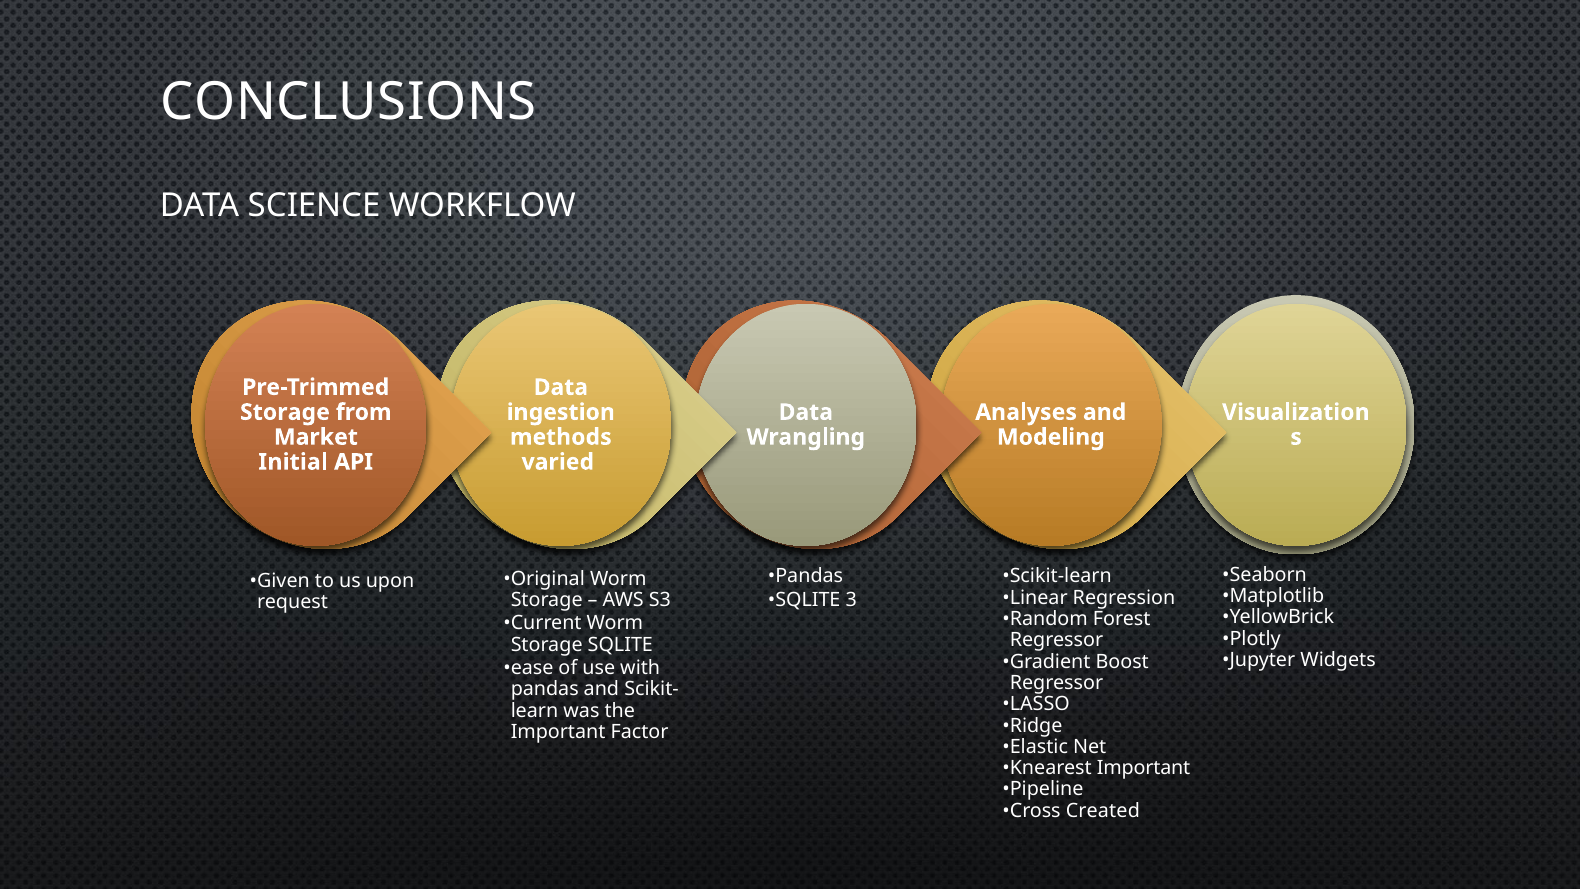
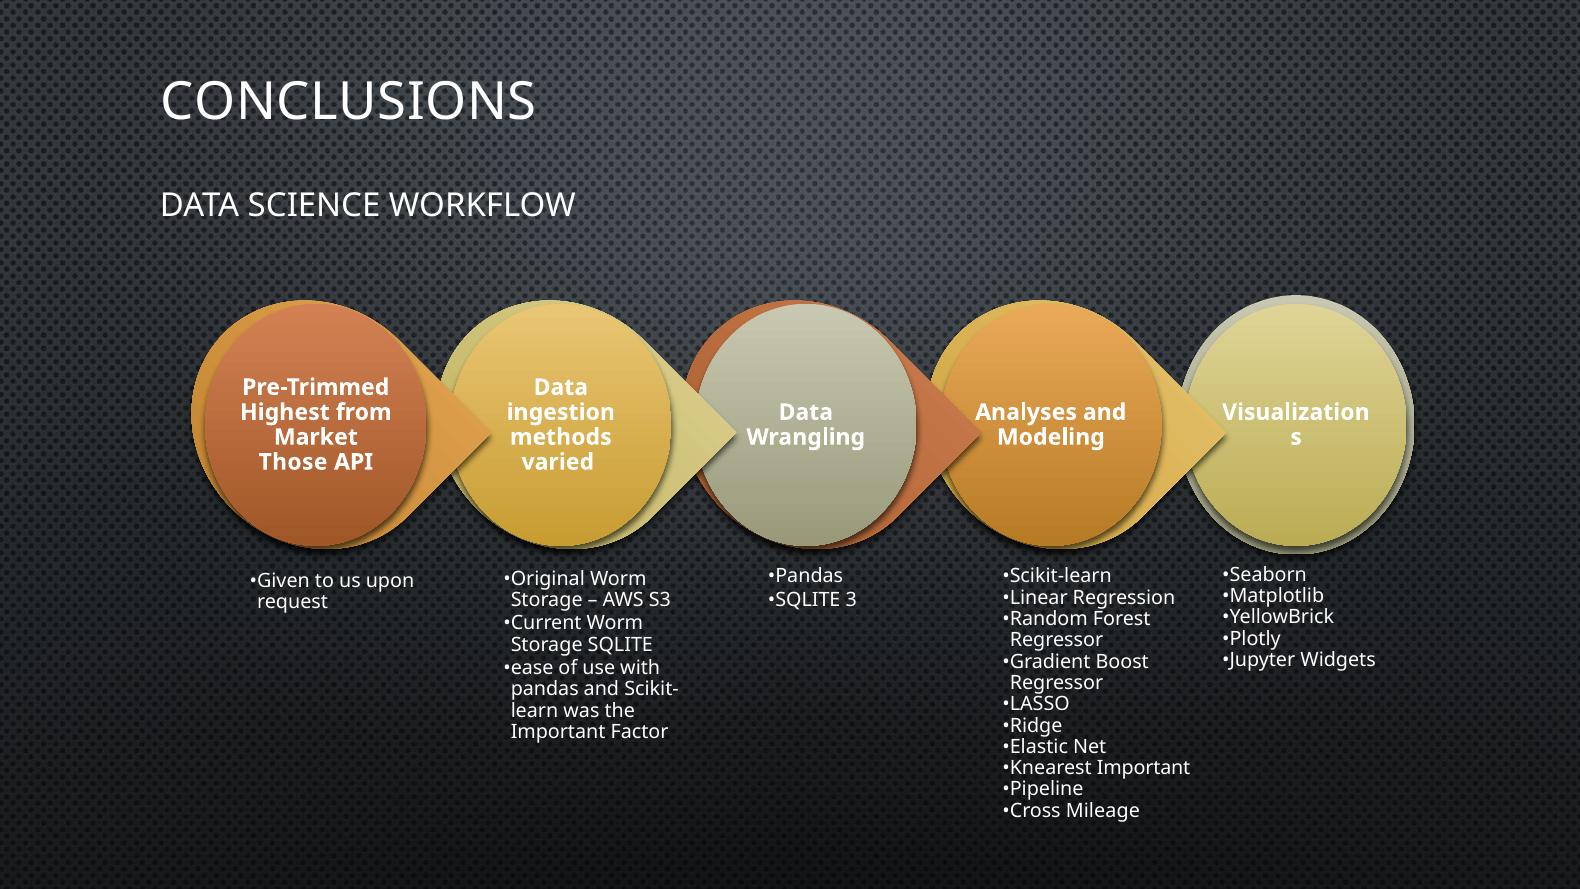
Storage: Storage -> Highest (285, 412)
Initial: Initial -> Those (293, 462)
Created: Created -> Mileage (1103, 811)
